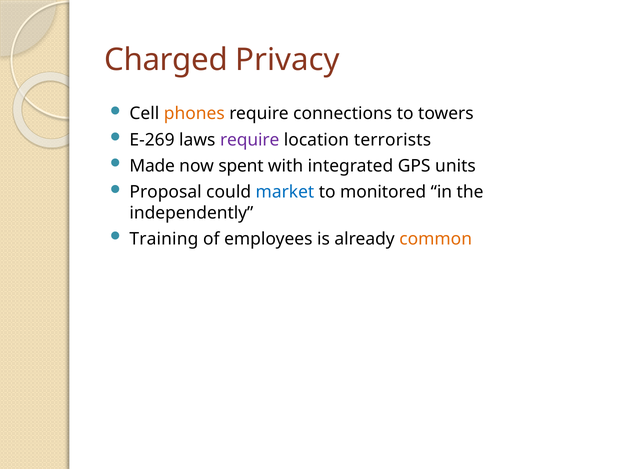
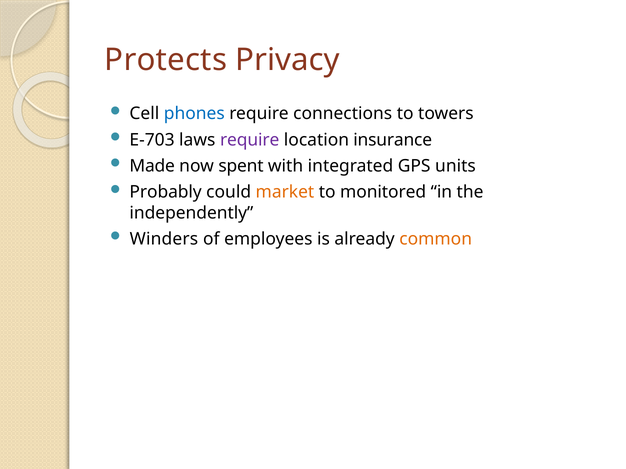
Charged: Charged -> Protects (166, 60)
phones colour: orange -> blue (194, 114)
E-269: E-269 -> E-703 (152, 140)
terrorists: terrorists -> insurance (393, 140)
Proposal: Proposal -> Probably (166, 192)
market colour: blue -> orange (285, 192)
Training: Training -> Winders (164, 239)
